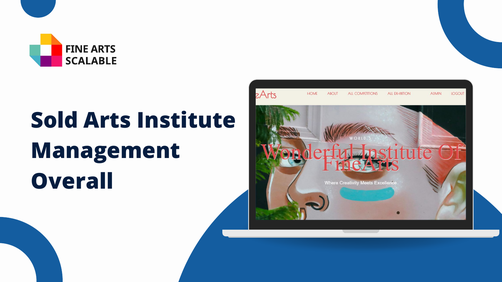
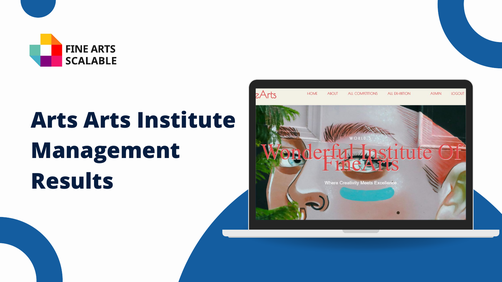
Sold: Sold -> Arts (55, 121)
Overall: Overall -> Results (72, 182)
